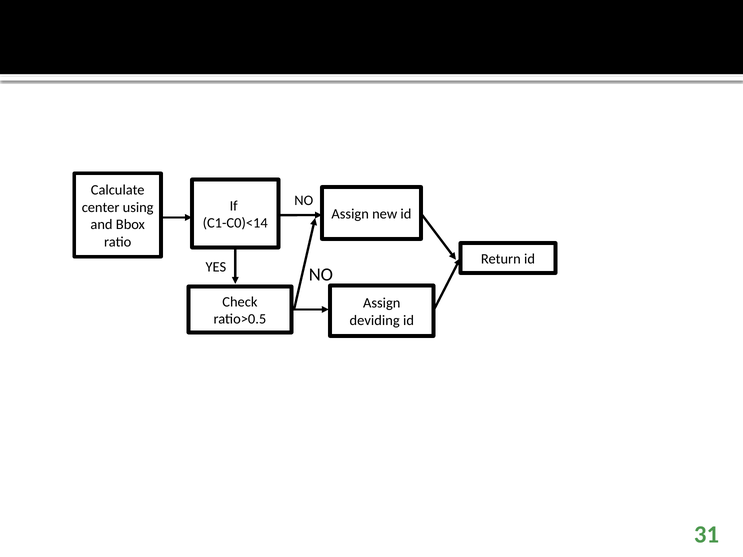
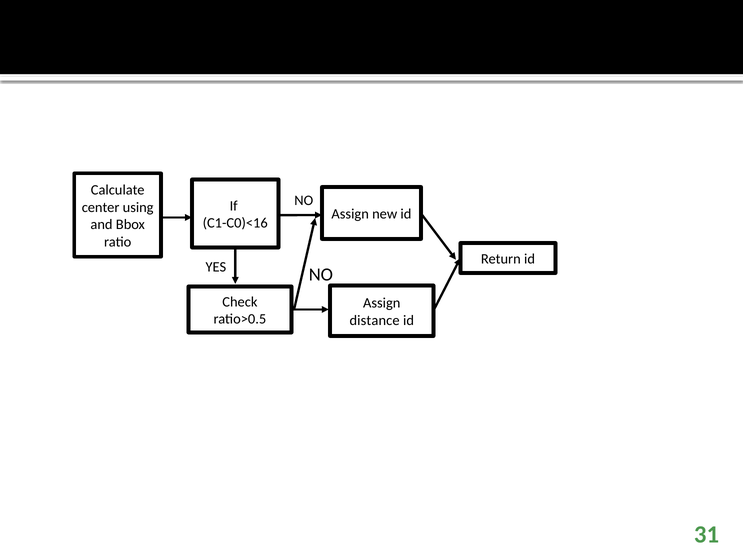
C1-C0)<14: C1-C0)<14 -> C1-C0)<16 (235, 223)
deviding: deviding -> distance (375, 321)
